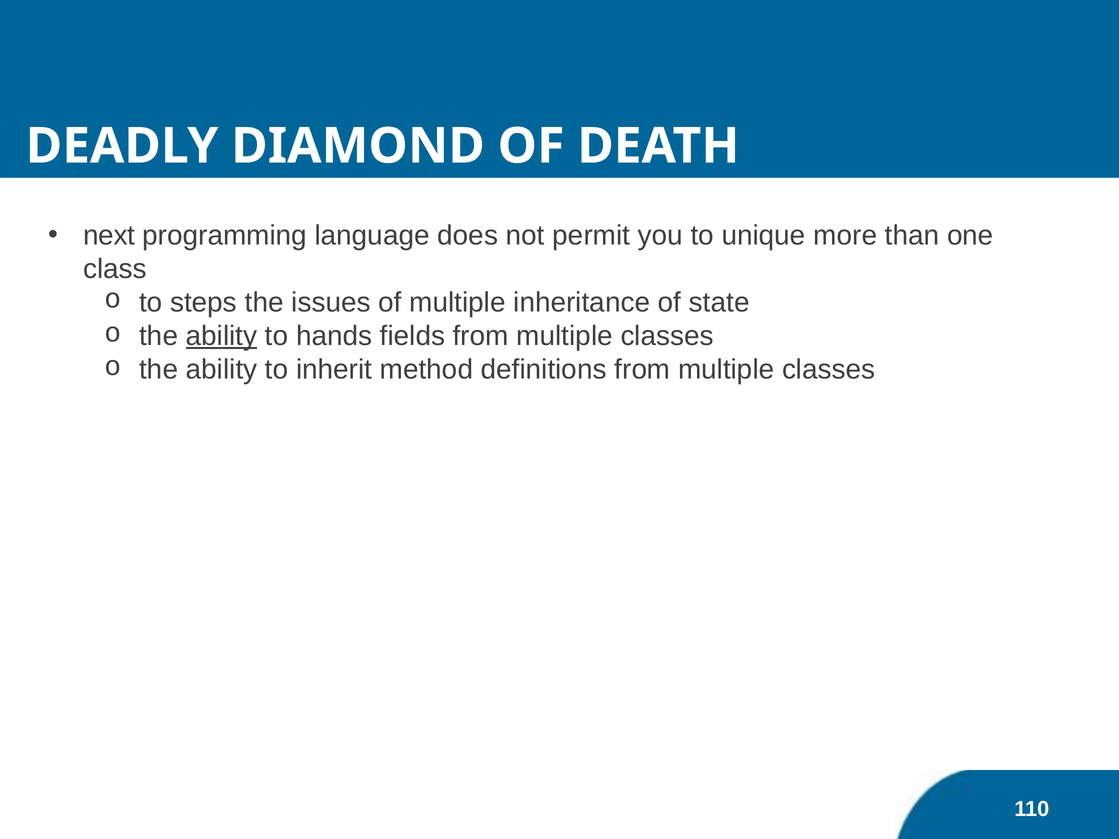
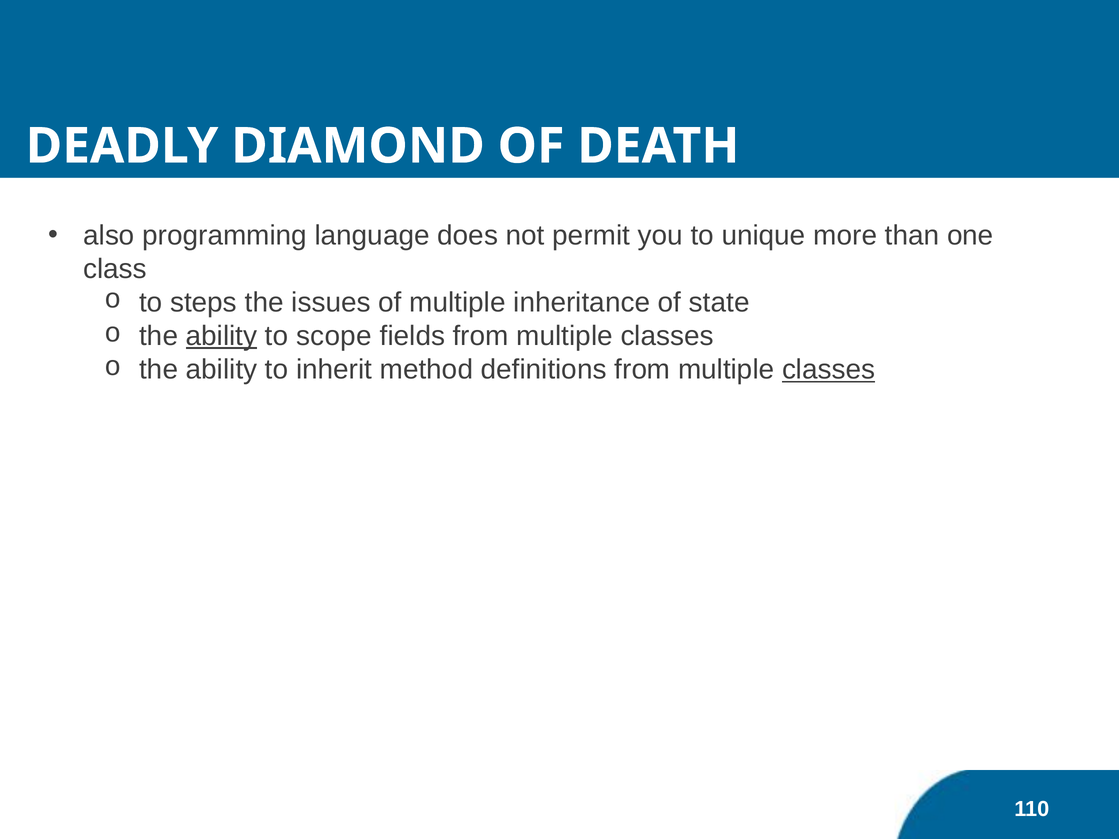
next: next -> also (109, 235)
hands: hands -> scope (334, 336)
classes underline: none -> present (829, 370)
